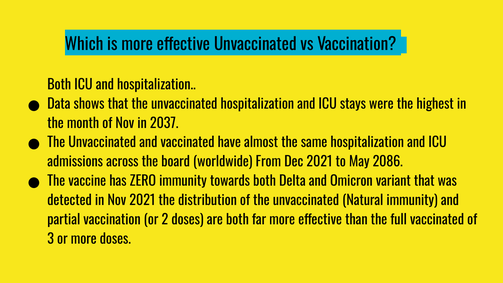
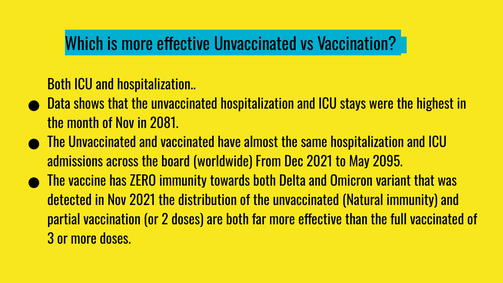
2037: 2037 -> 2081 (164, 123)
2086: 2086 -> 2095 (388, 162)
